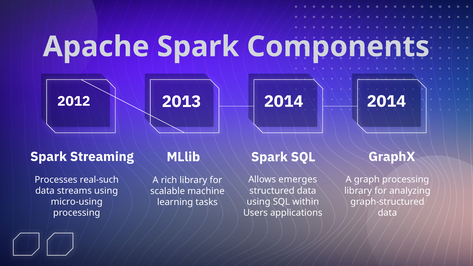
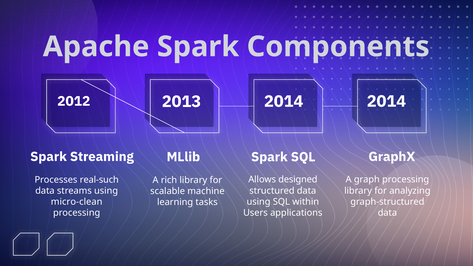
emerges: emerges -> designed (298, 180)
micro-using: micro-using -> micro-clean (77, 202)
